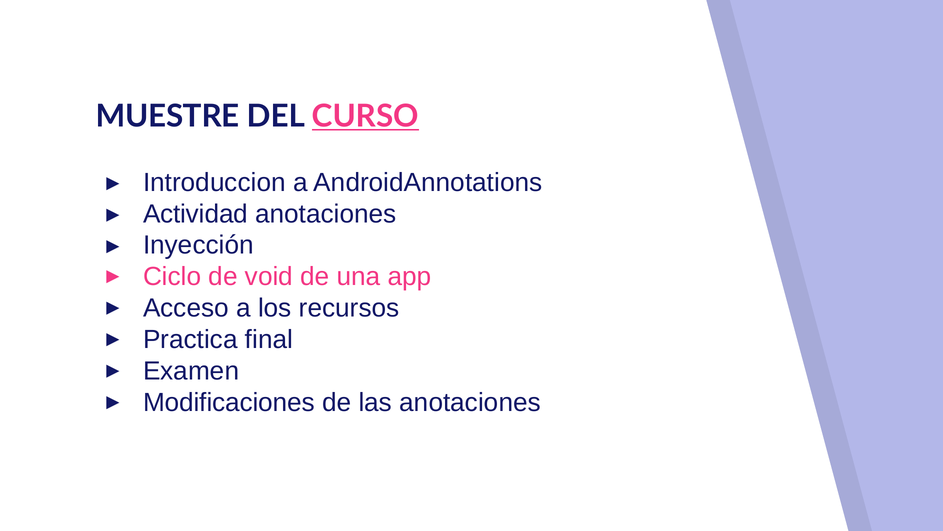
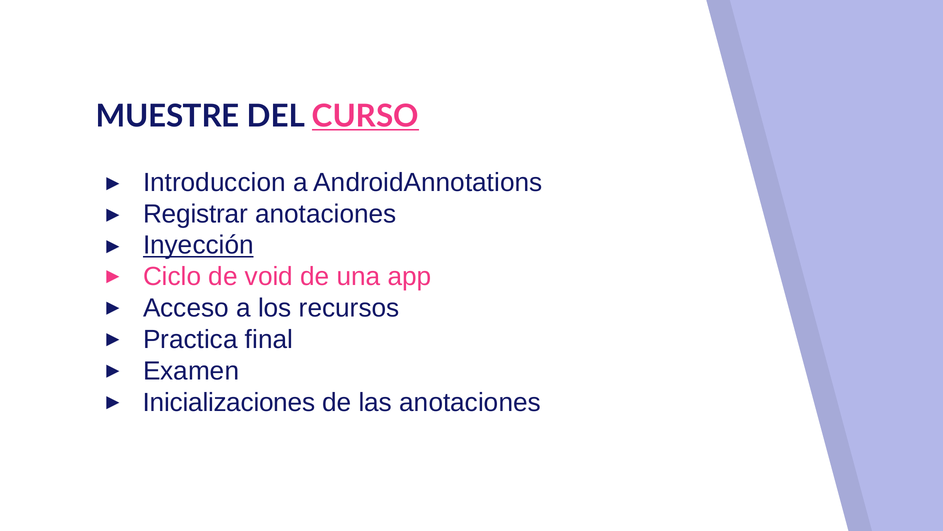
Actividad: Actividad -> Registrar (196, 214)
Inyección underline: none -> present (198, 245)
Modificaciones: Modificaciones -> Inicializaciones (229, 402)
